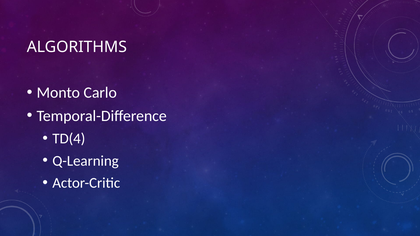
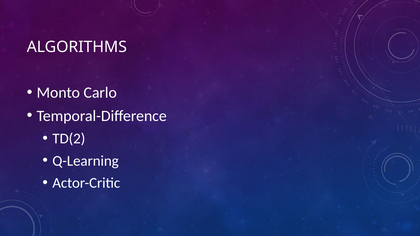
TD(4: TD(4 -> TD(2 (69, 139)
